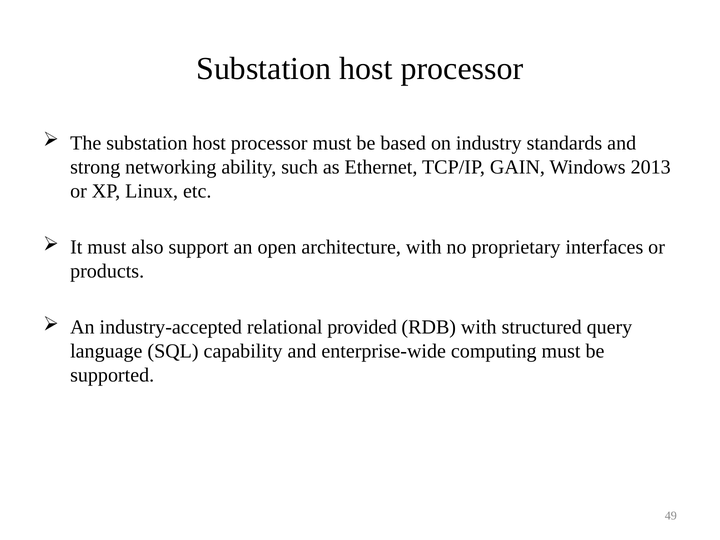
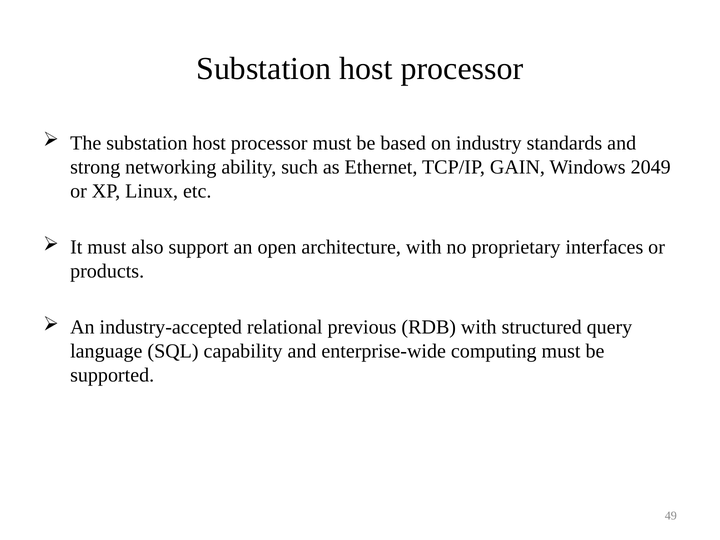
2013: 2013 -> 2049 (651, 167)
provided: provided -> previous (362, 327)
